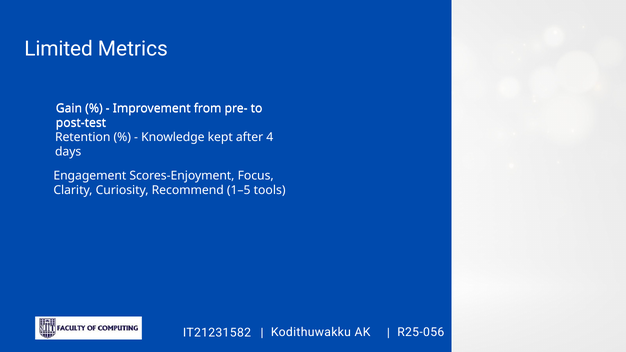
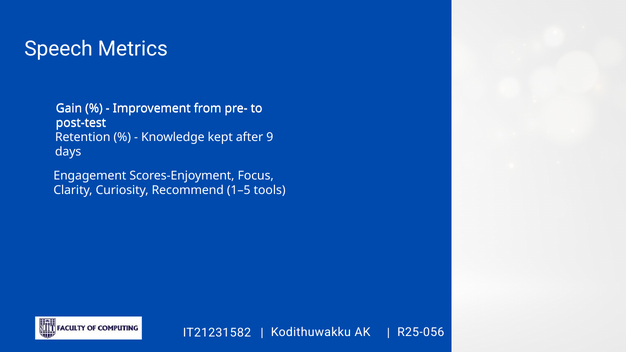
Limited: Limited -> Speech (58, 49)
4: 4 -> 9 (270, 137)
